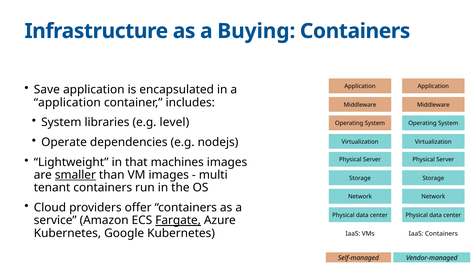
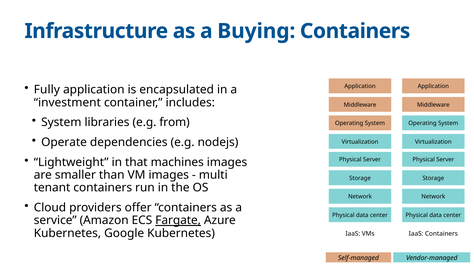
Save: Save -> Fully (47, 90)
application: application -> investment (67, 103)
level: level -> from (175, 123)
smaller underline: present -> none (75, 175)
